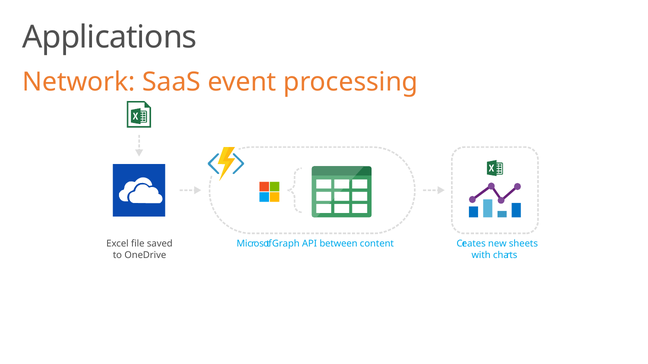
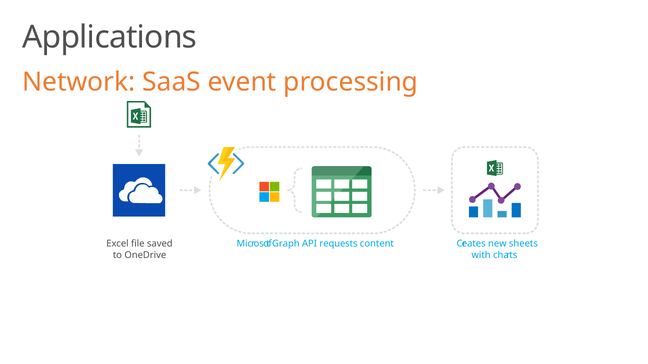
between: between -> requests (339, 244)
